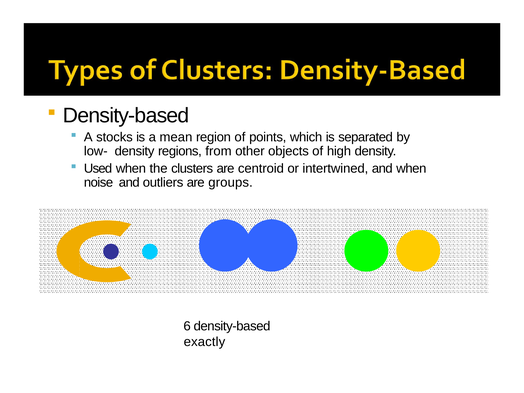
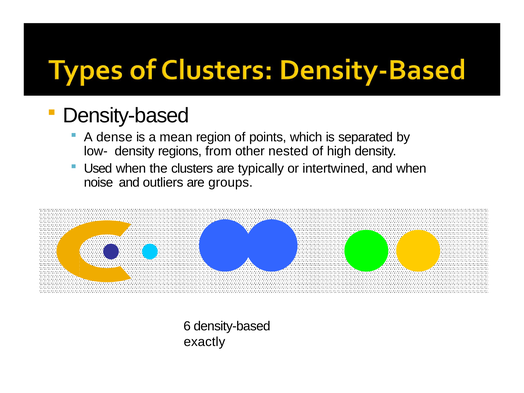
stocks: stocks -> dense (114, 137)
objects: objects -> nested (288, 151)
centroid: centroid -> typically (261, 168)
